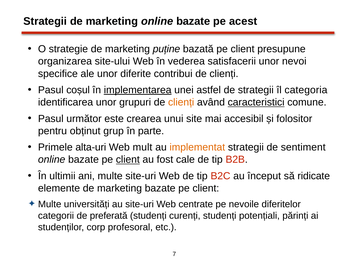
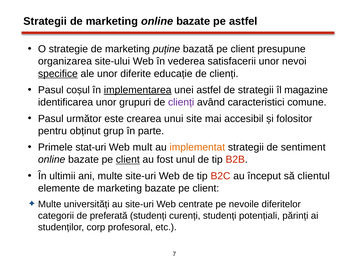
pe acest: acest -> astfel (243, 21)
specifice underline: none -> present (58, 74)
contribui: contribui -> educație (173, 74)
categoria: categoria -> magazine (306, 90)
clienți colour: orange -> purple (181, 102)
caracteristici underline: present -> none (256, 102)
alta-uri: alta-uri -> stat-uri (91, 147)
cale: cale -> unul (185, 159)
ridicate: ridicate -> clientul (314, 176)
